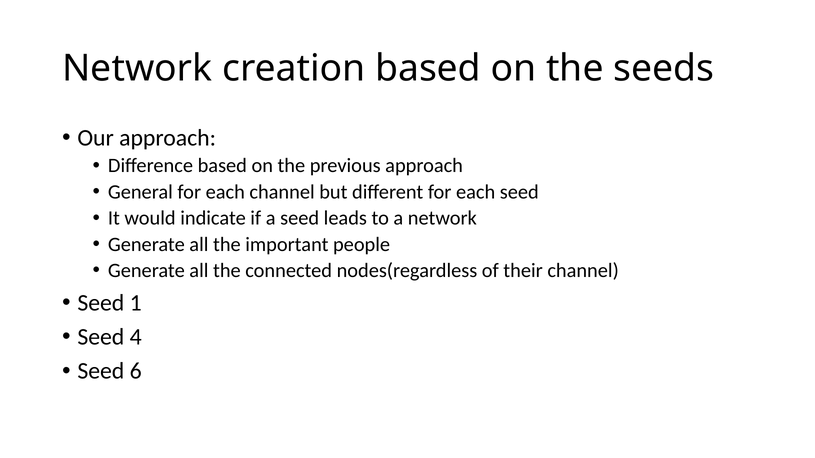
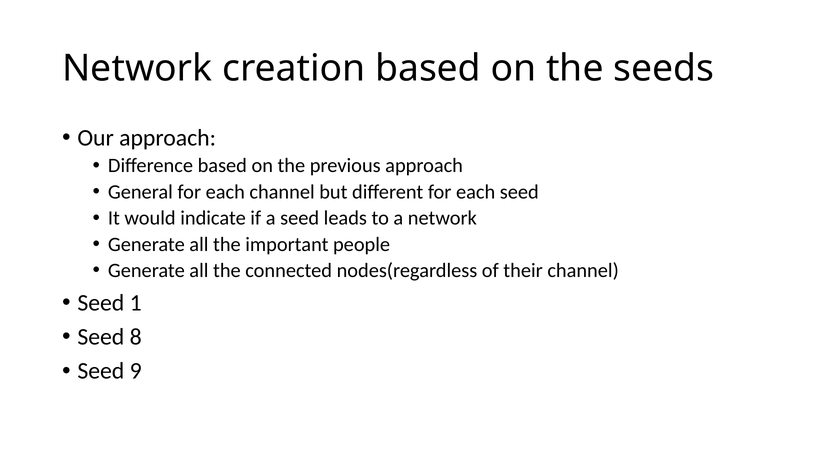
4: 4 -> 8 (136, 337)
6: 6 -> 9 (136, 371)
